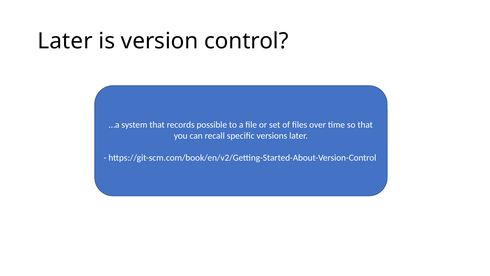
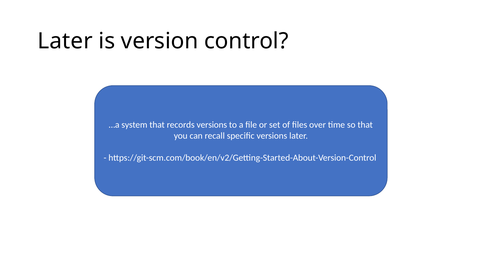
records possible: possible -> versions (212, 125)
